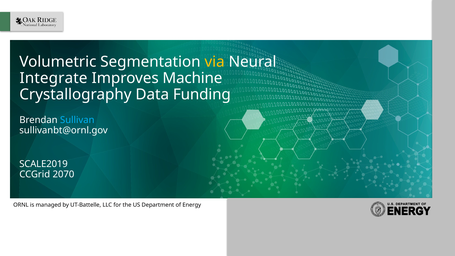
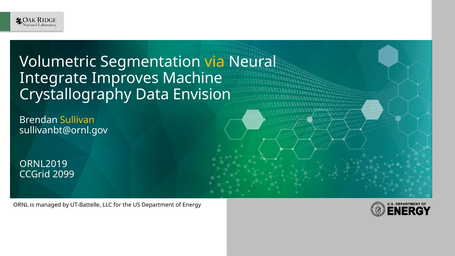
Funding: Funding -> Envision (202, 94)
Sullivan colour: light blue -> yellow (77, 120)
SCALE2019: SCALE2019 -> ORNL2019 (43, 164)
2070: 2070 -> 2099 (63, 174)
